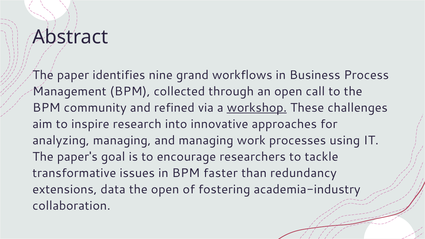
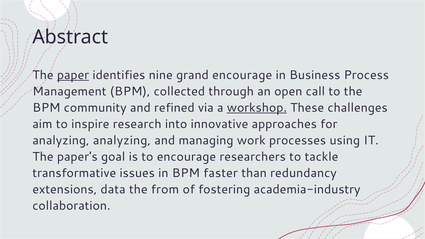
paper underline: none -> present (73, 75)
grand workflows: workflows -> encourage (242, 75)
analyzing managing: managing -> analyzing (122, 140)
the open: open -> from (165, 190)
